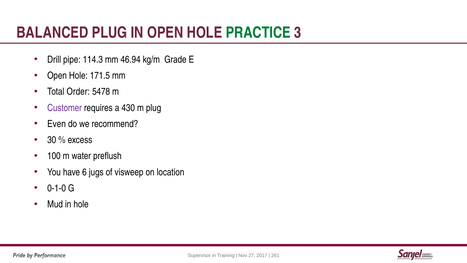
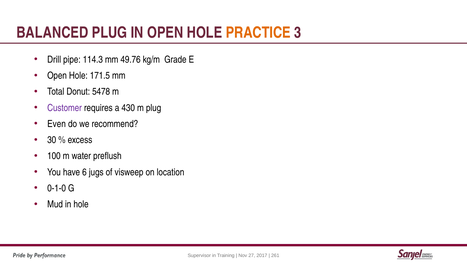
PRACTICE colour: green -> orange (258, 33)
46.94: 46.94 -> 49.76 (131, 60)
Order: Order -> Donut (78, 92)
